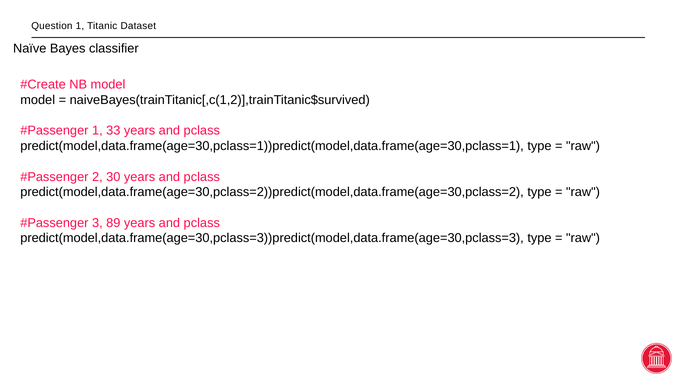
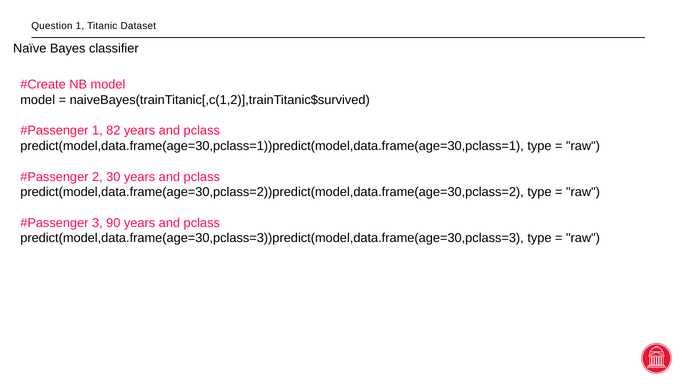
33: 33 -> 82 (113, 131)
89: 89 -> 90 (113, 223)
